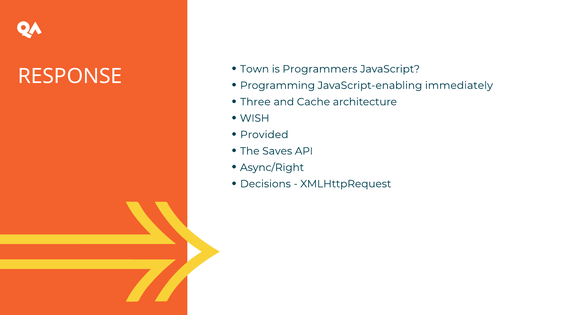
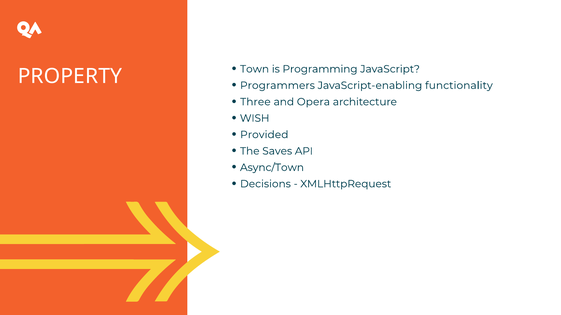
Programmers: Programmers -> Programming (320, 69)
RESPONSE: RESPONSE -> PROPERTY (70, 76)
Programming: Programming -> Programmers (277, 86)
immediately: immediately -> functionality (459, 86)
Cache: Cache -> Opera (313, 102)
Async/Right: Async/Right -> Async/Town (272, 168)
